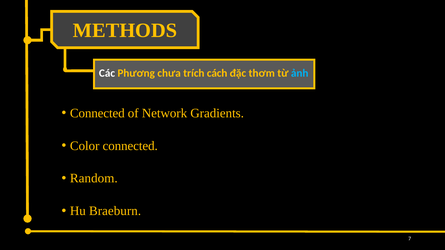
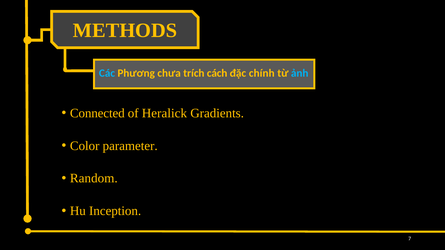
Các colour: white -> light blue (107, 73)
thơm: thơm -> chính (262, 73)
Network: Network -> Heralick (164, 113)
Color connected: connected -> parameter (130, 146)
Braeburn: Braeburn -> Inception (115, 211)
